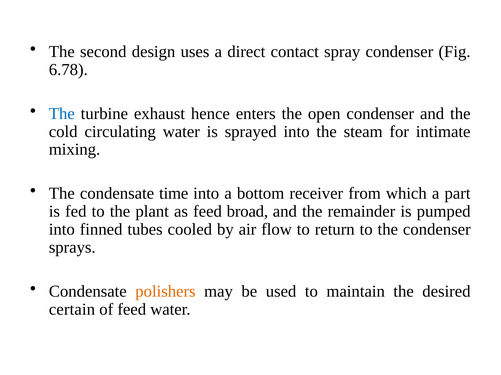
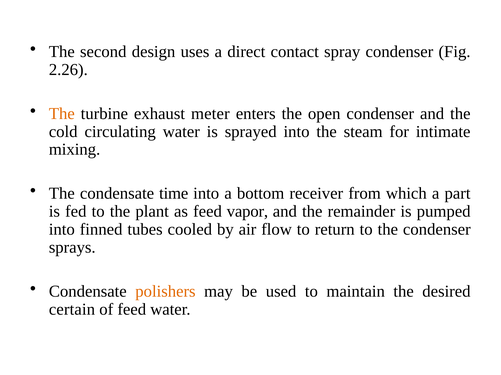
6.78: 6.78 -> 2.26 (68, 70)
The colour: blue -> orange (62, 114)
hence: hence -> meter (210, 114)
broad: broad -> vapor (247, 212)
